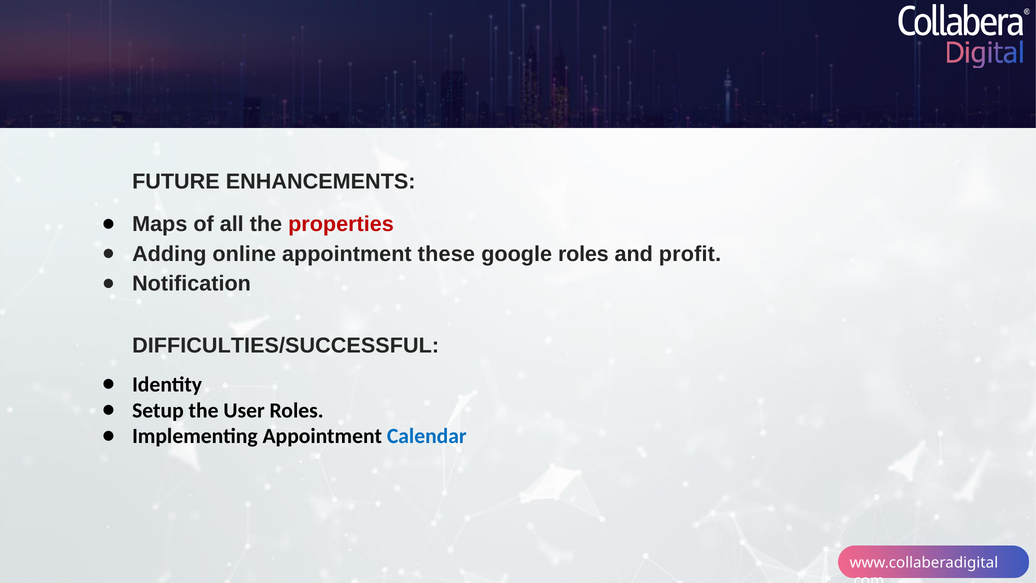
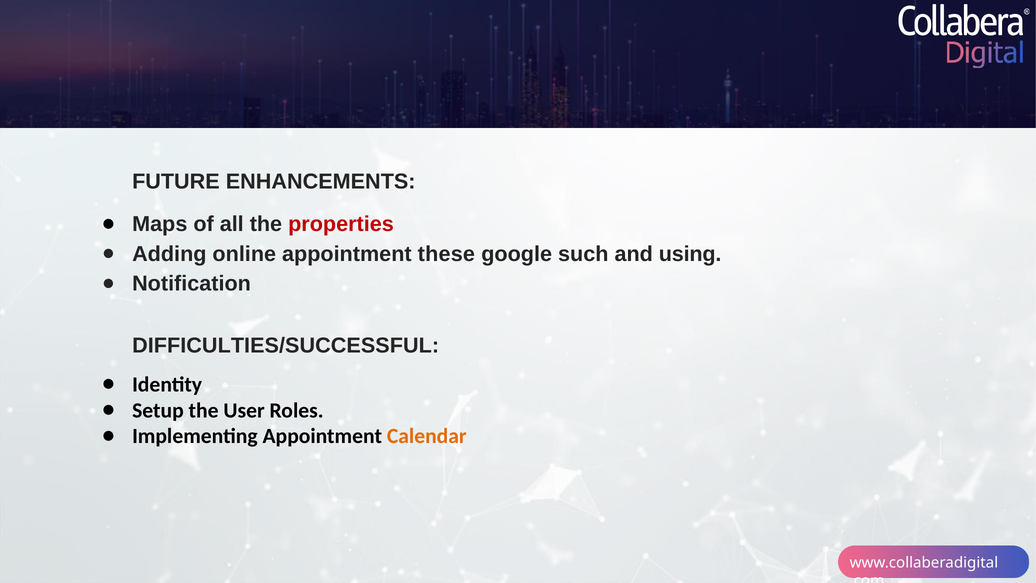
google roles: roles -> such (583, 254)
profit: profit -> using (690, 254)
Calendar colour: blue -> orange (427, 436)
